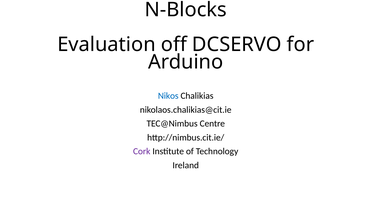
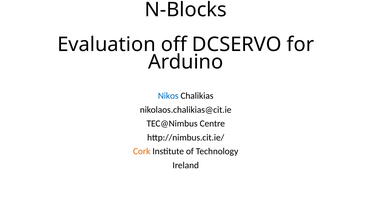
Cork colour: purple -> orange (142, 151)
